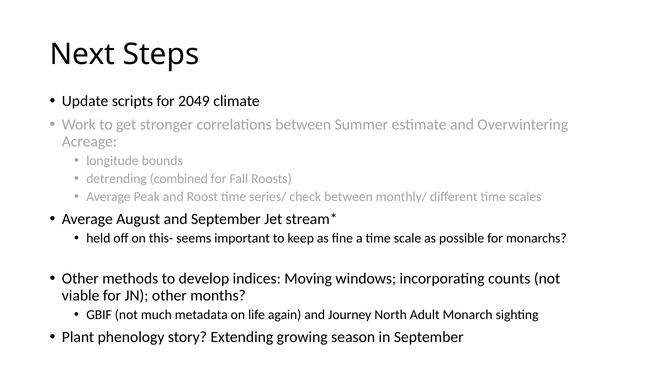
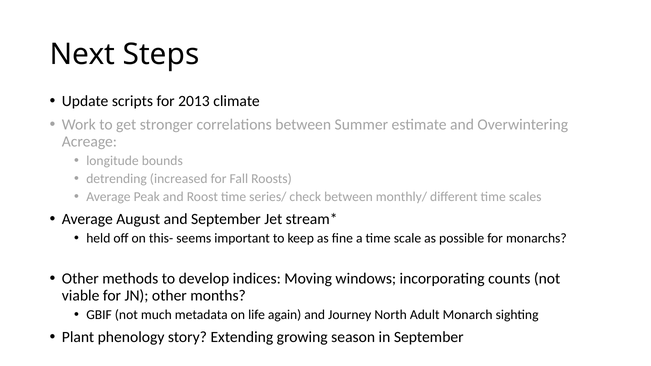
2049: 2049 -> 2013 (194, 101)
combined: combined -> increased (179, 179)
